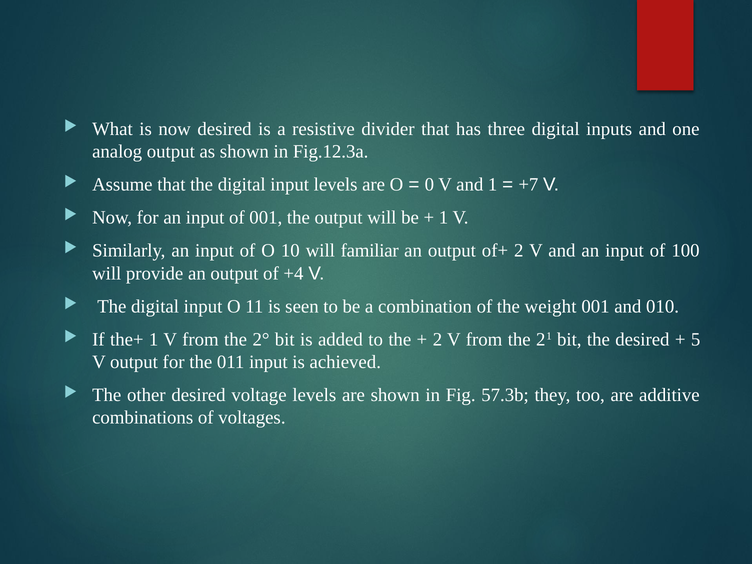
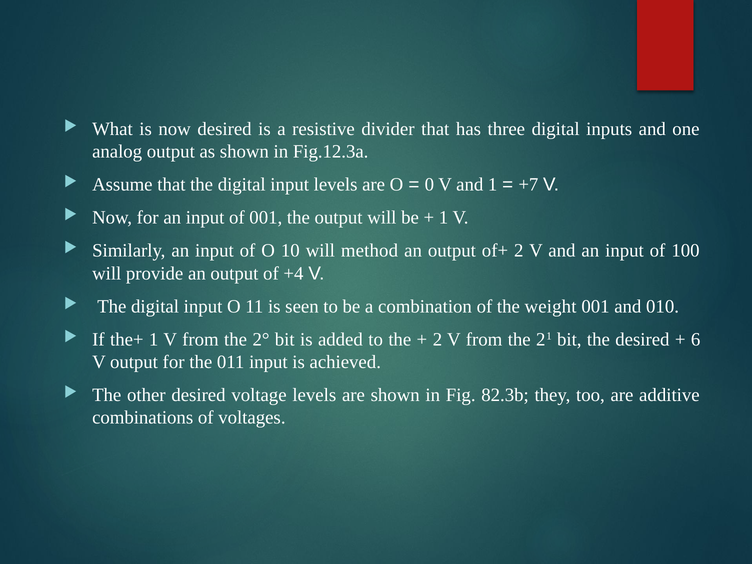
familiar: familiar -> method (370, 251)
5: 5 -> 6 (696, 339)
57.3b: 57.3b -> 82.3b (505, 395)
